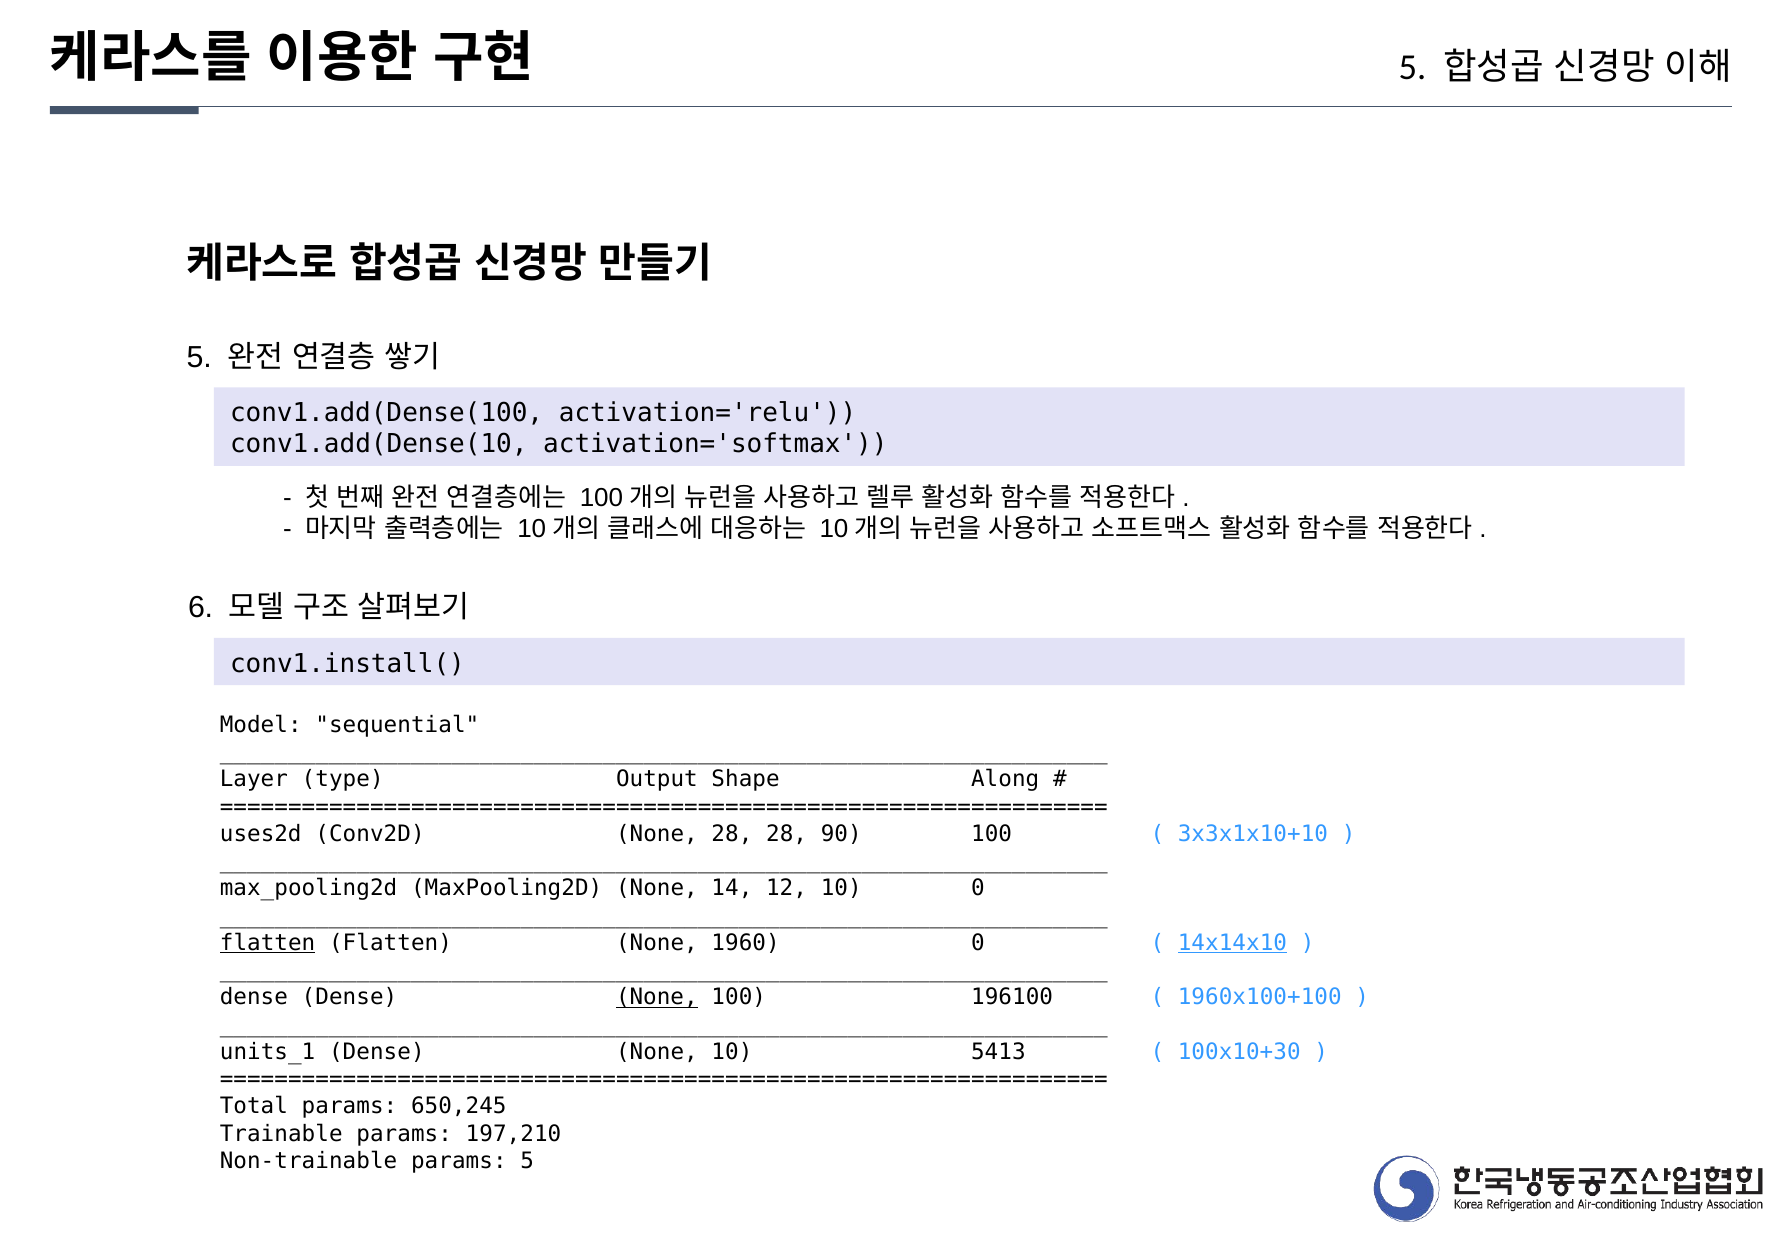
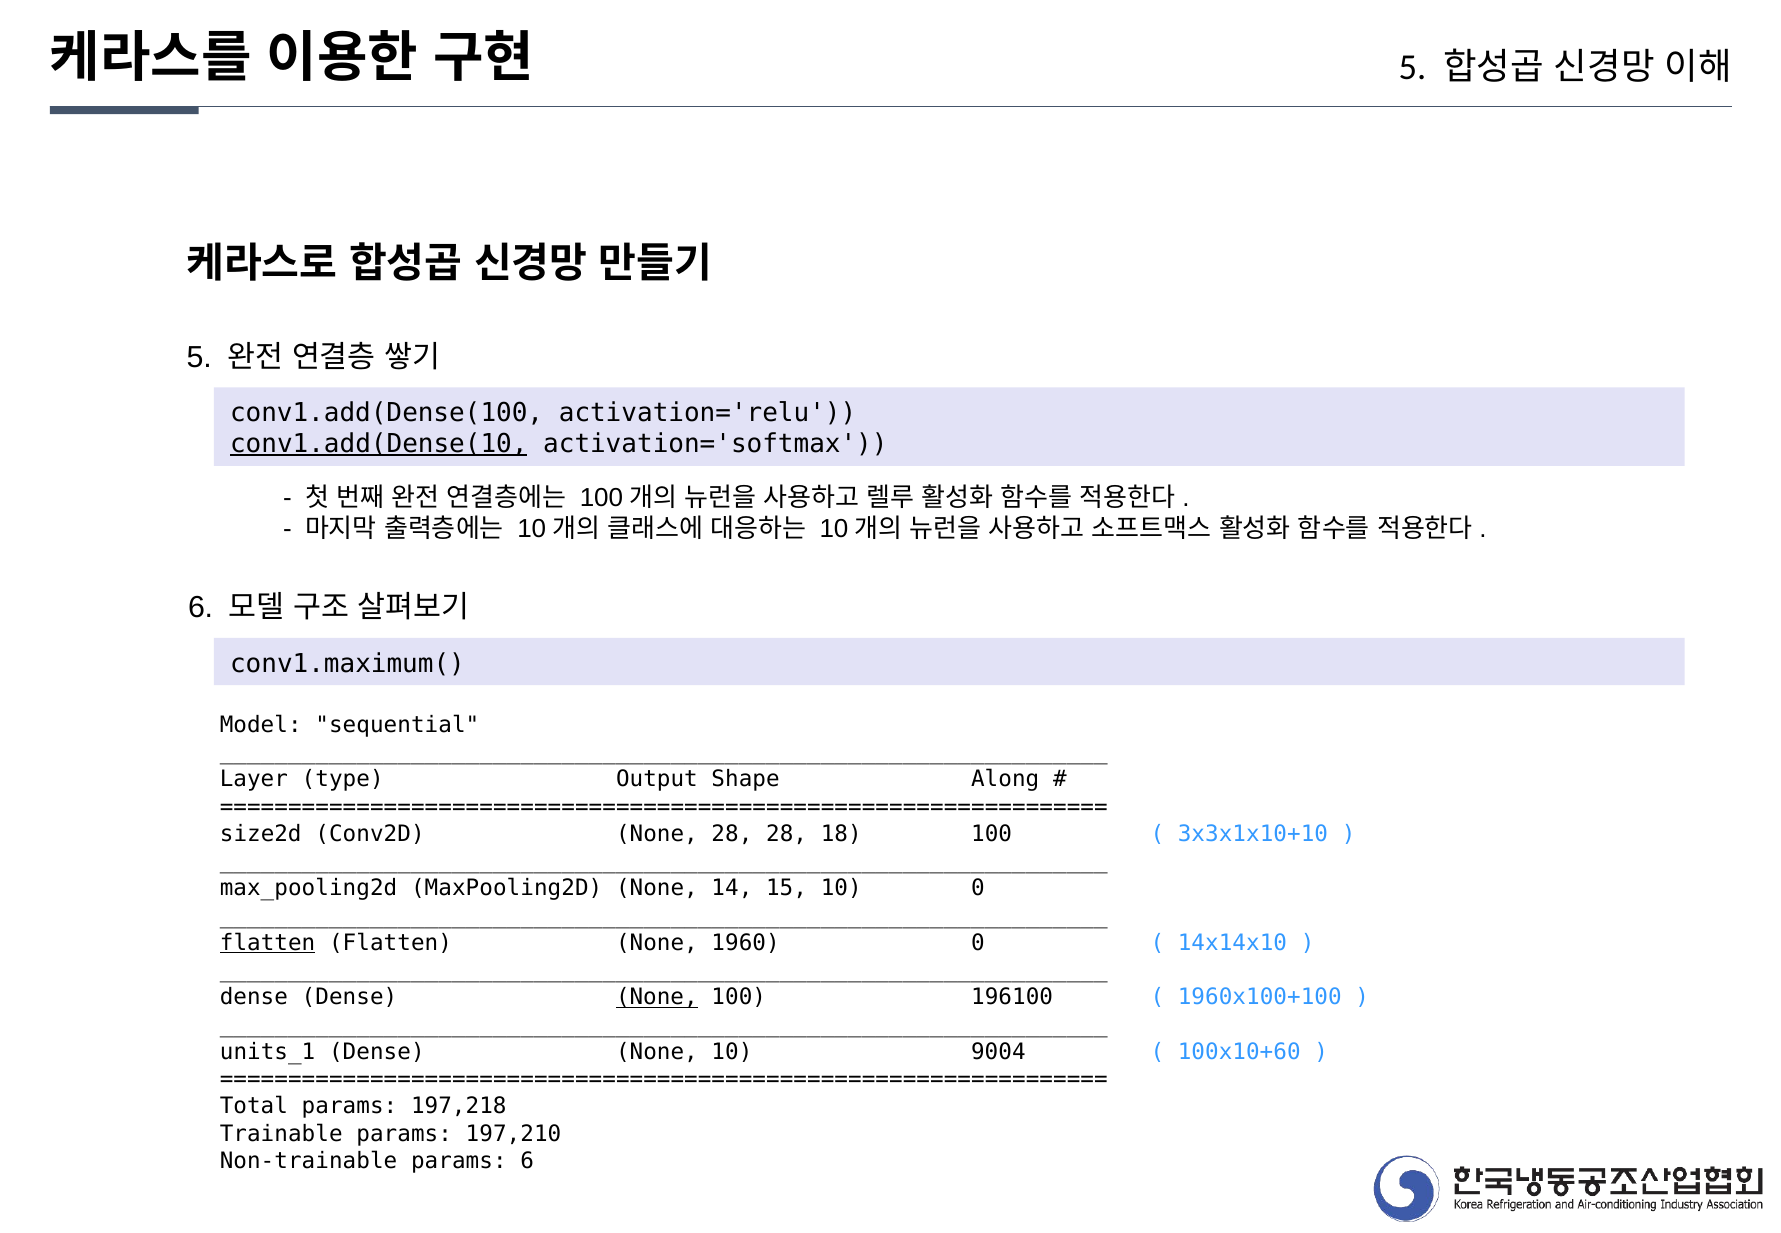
conv1.add(Dense(10 underline: none -> present (379, 444)
conv1.install(: conv1.install( -> conv1.maximum( (347, 663)
uses2d: uses2d -> size2d (261, 834)
90: 90 -> 18 (841, 834)
12: 12 -> 15 (787, 889)
14x14x10 underline: present -> none (1232, 943)
5413: 5413 -> 9004 (998, 1052)
100x10+30: 100x10+30 -> 100x10+60 (1239, 1052)
650,245: 650,245 -> 197,218 (459, 1107)
params 5: 5 -> 6 (527, 1161)
